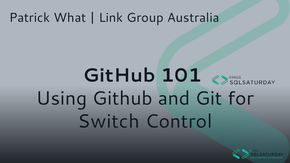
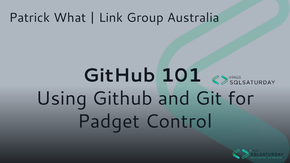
Switch: Switch -> Padget (109, 121)
